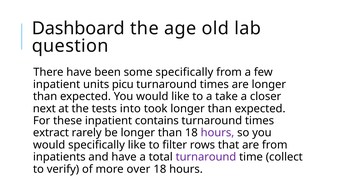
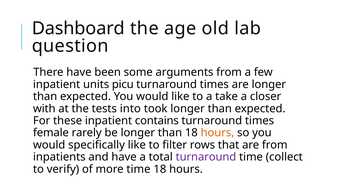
some specifically: specifically -> arguments (184, 72)
next: next -> with (44, 109)
extract: extract -> female (51, 133)
hours colour: purple -> orange (217, 133)
more over: over -> time (138, 169)
